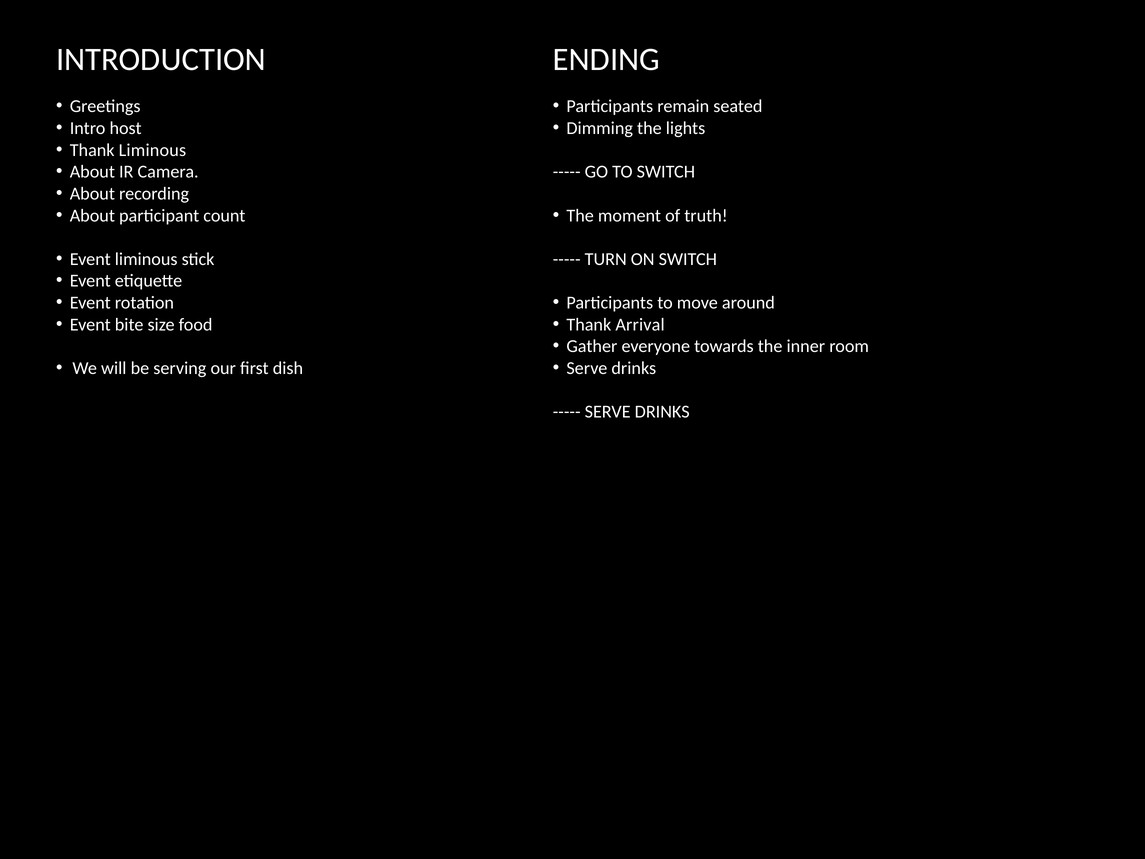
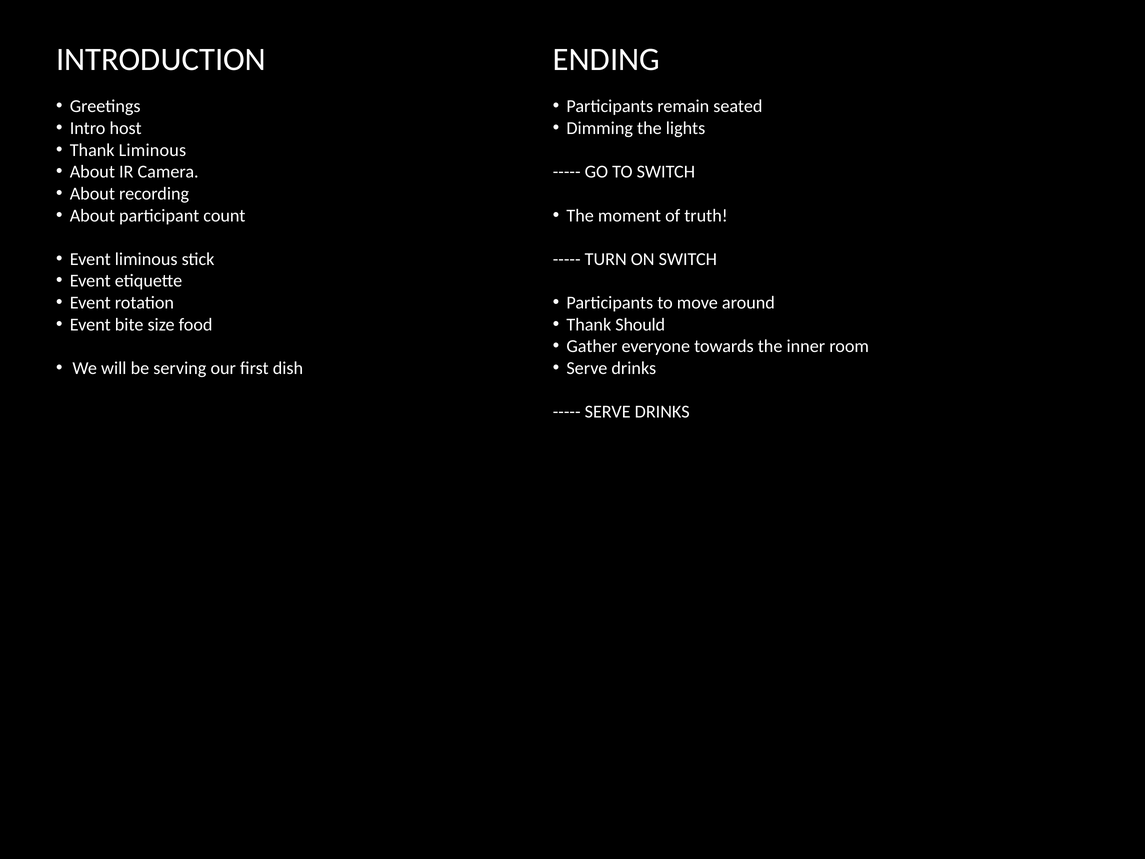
Arrival: Arrival -> Should (640, 324)
